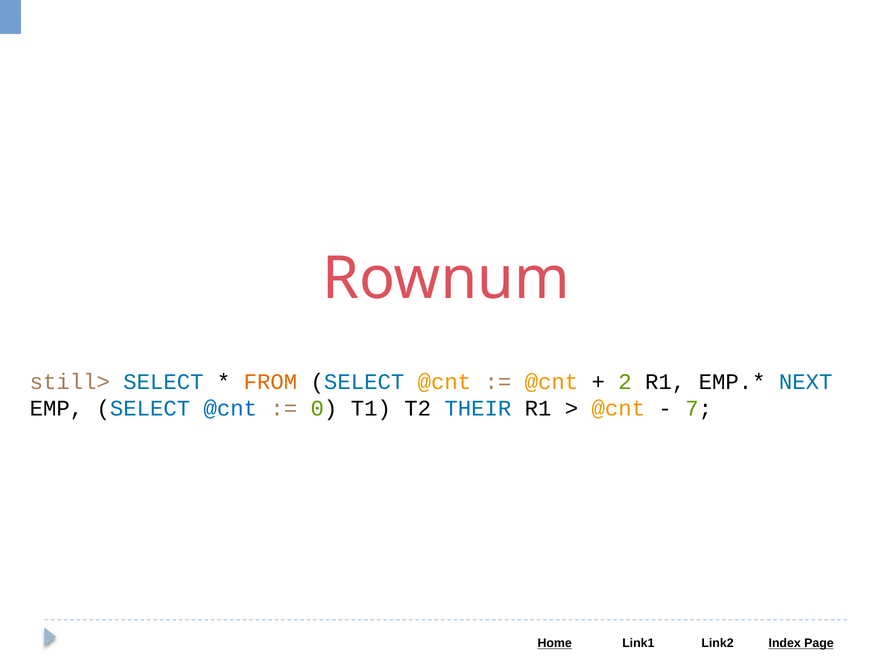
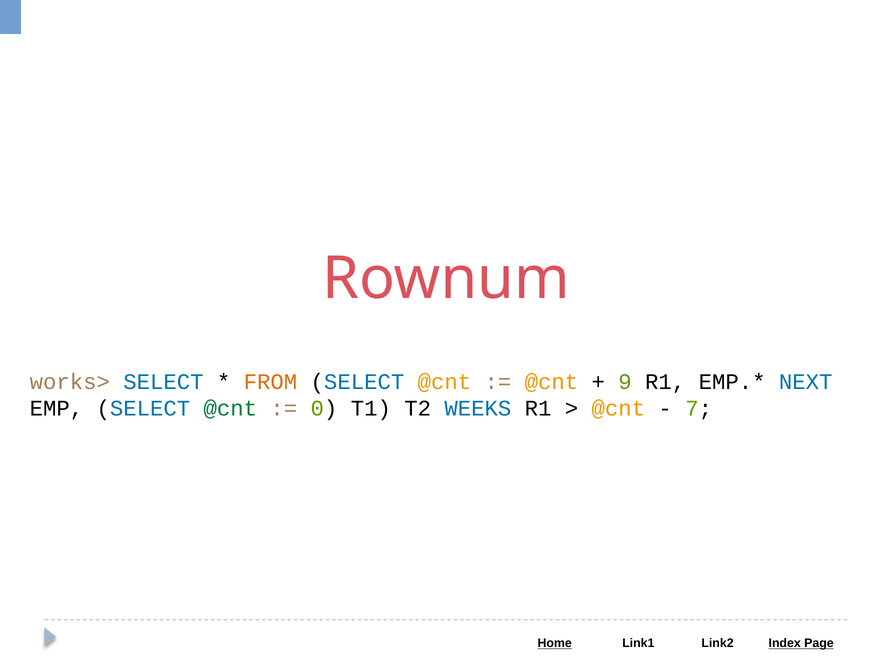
still>: still> -> works> (70, 382)
2: 2 -> 9 (625, 382)
@cnt colour: blue -> green (230, 408)
THEIR: THEIR -> WEEKS (478, 408)
